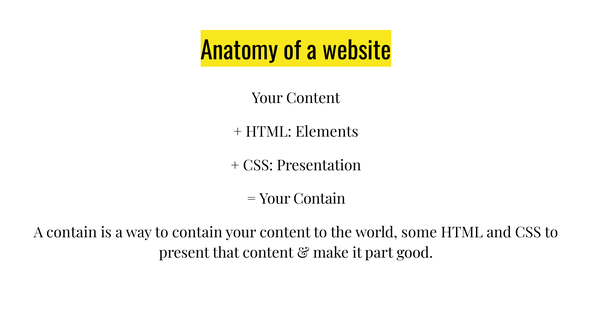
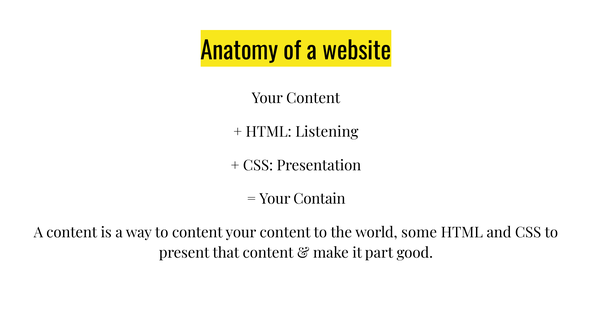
Elements: Elements -> Listening (327, 132)
A contain: contain -> content (72, 233)
to contain: contain -> content (197, 233)
